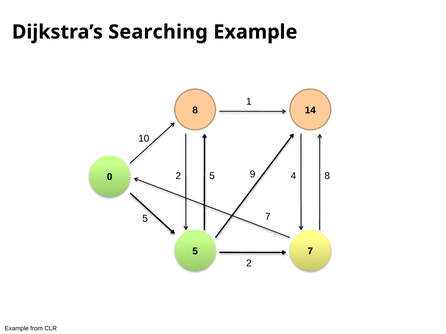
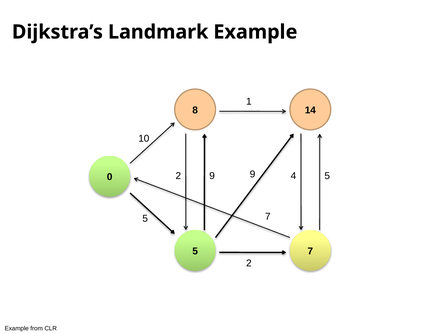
Searching: Searching -> Landmark (158, 32)
2 5: 5 -> 9 (212, 176)
4 8: 8 -> 5 (327, 176)
